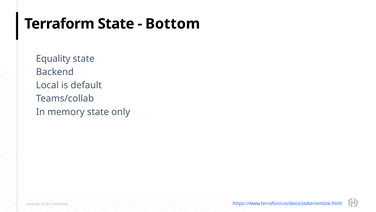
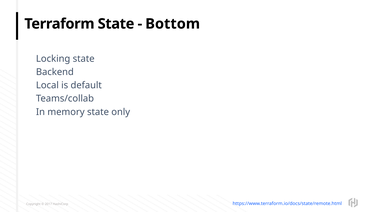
Equality: Equality -> Locking (53, 59)
